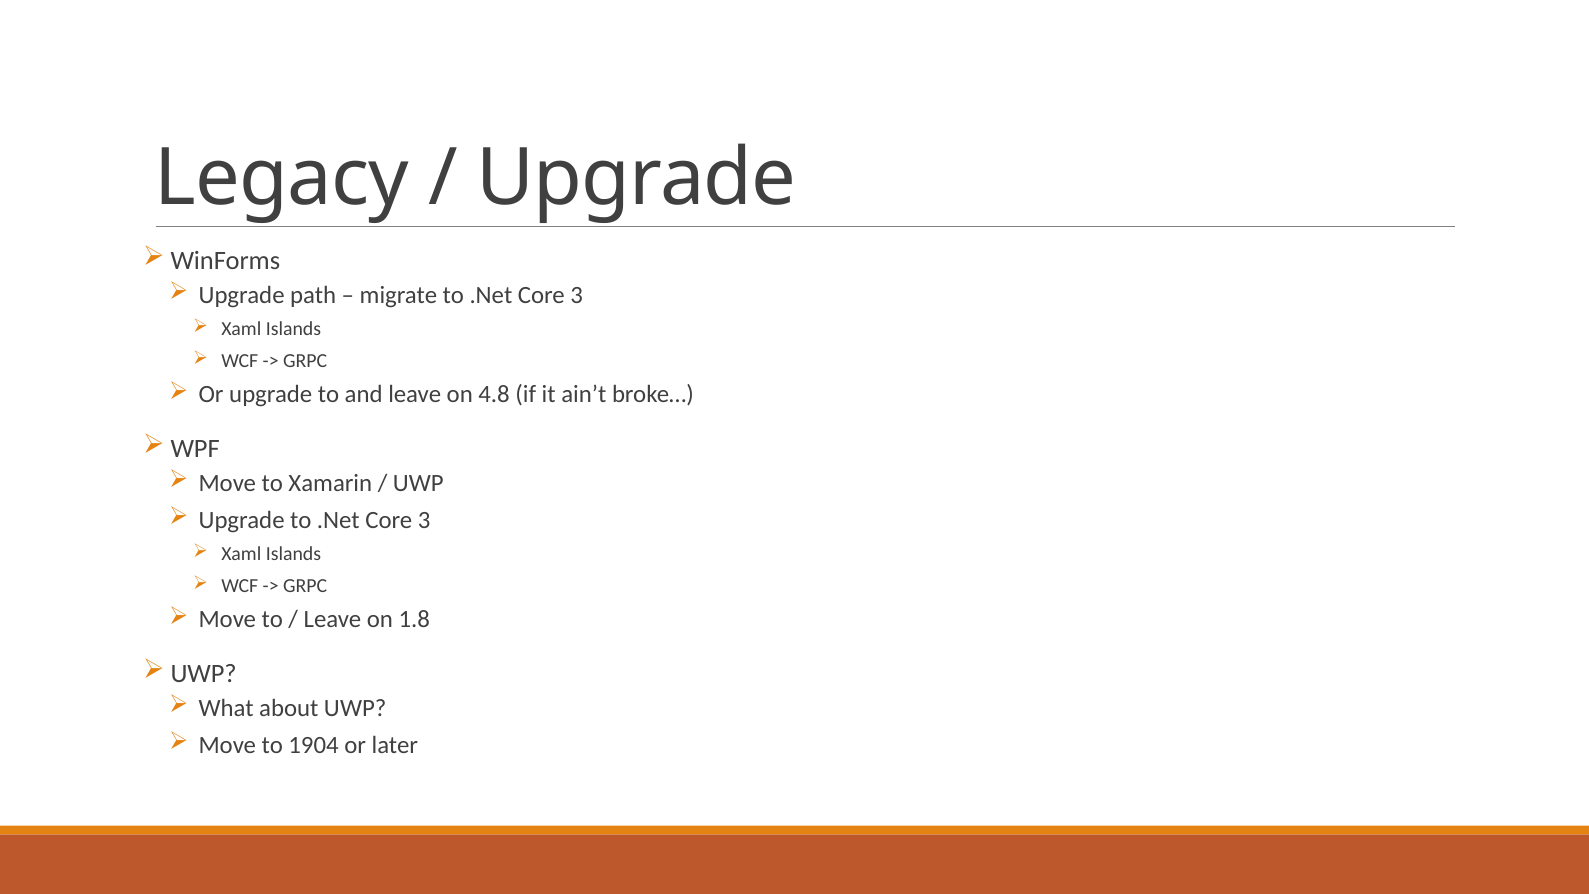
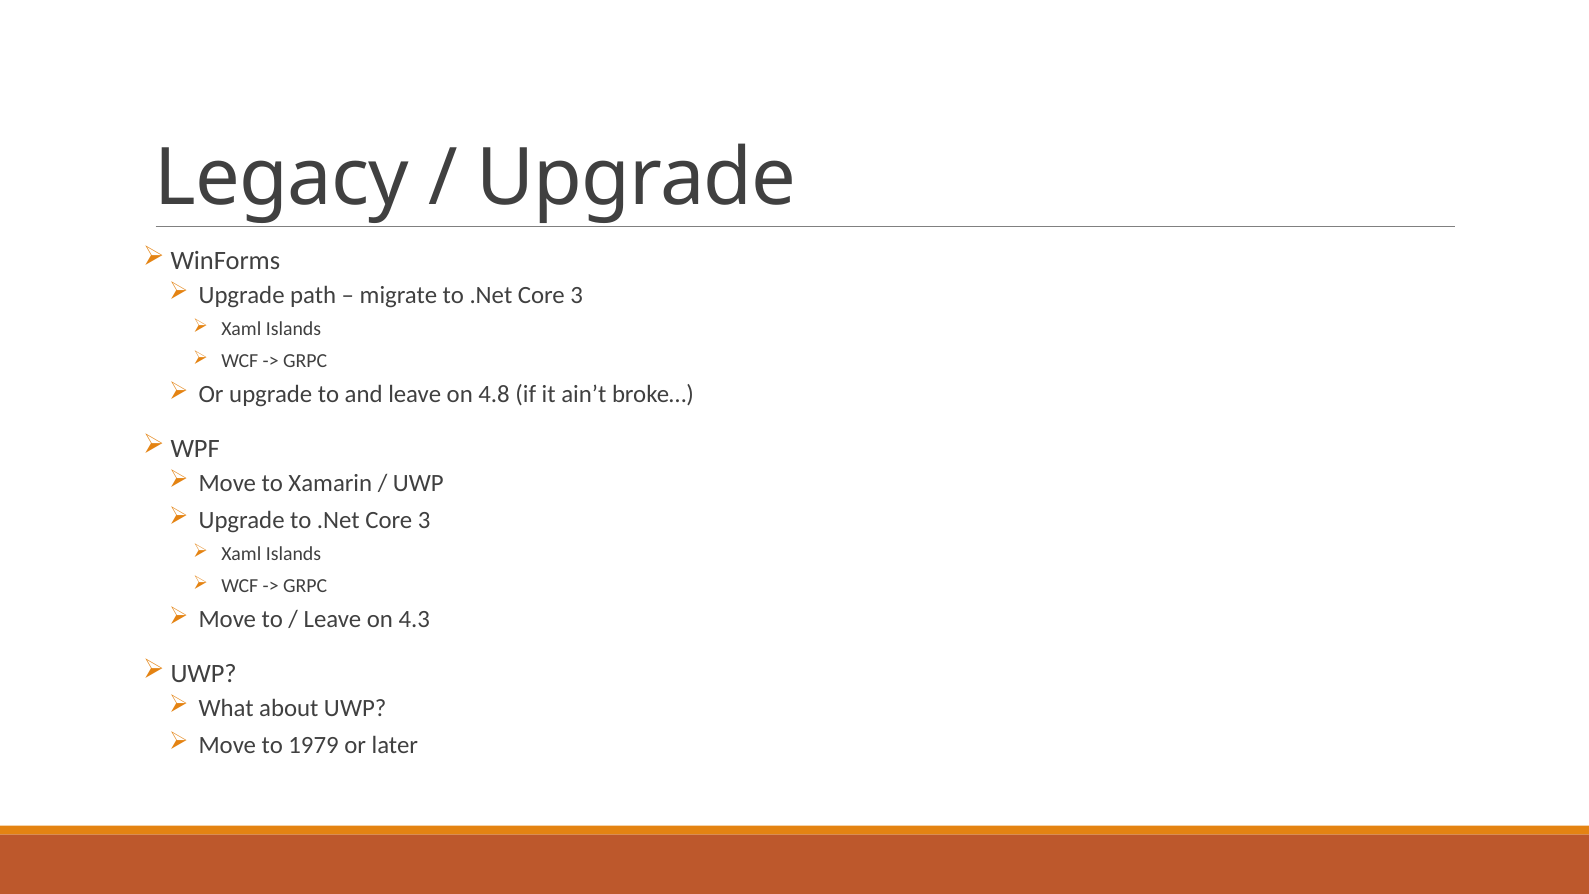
1.8: 1.8 -> 4.3 (414, 619)
1904: 1904 -> 1979 (314, 745)
